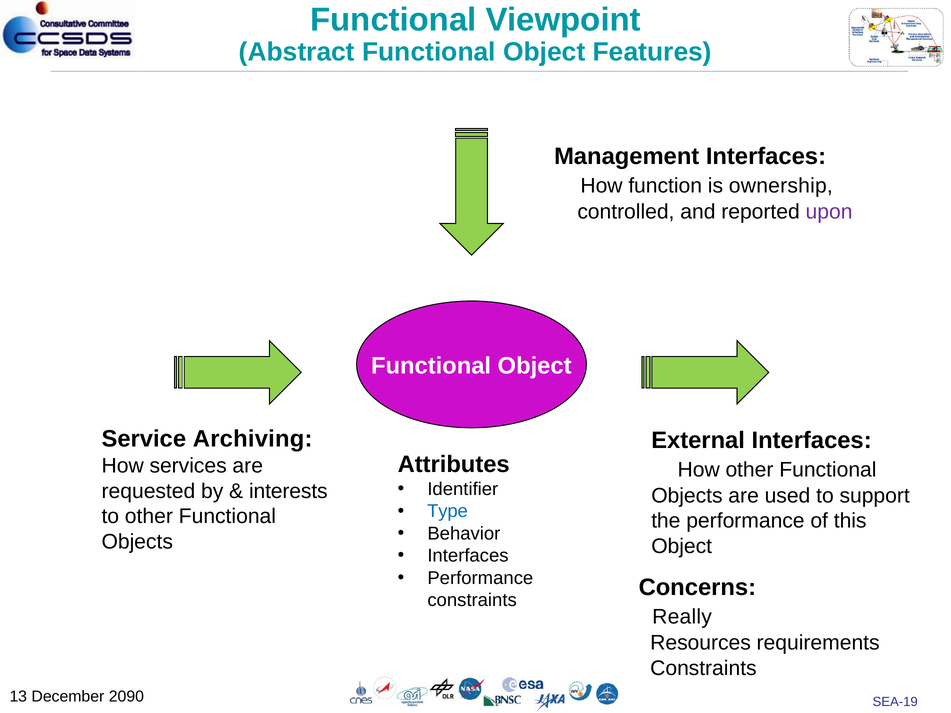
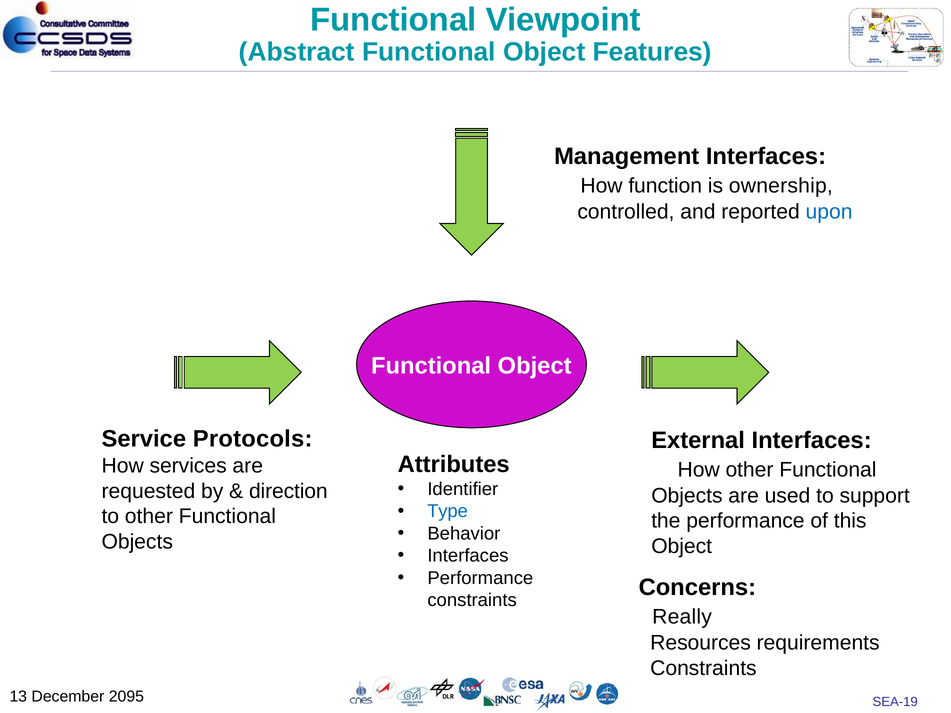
upon colour: purple -> blue (829, 212)
Archiving: Archiving -> Protocols (253, 439)
interests: interests -> direction (288, 491)
2090: 2090 -> 2095 (126, 697)
